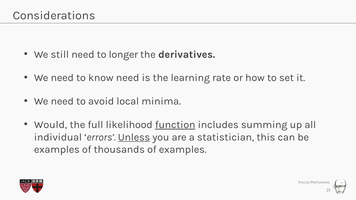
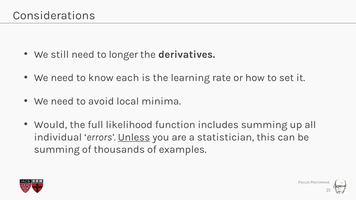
know need: need -> each (128, 78)
function underline: present -> none (175, 125)
examples: examples -> summing (57, 150)
